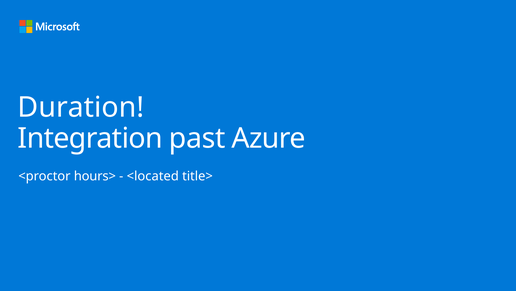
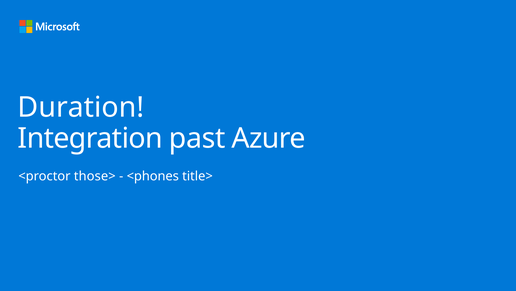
hours>: hours> -> those> (95, 176)
<located: <located -> <phones (153, 176)
